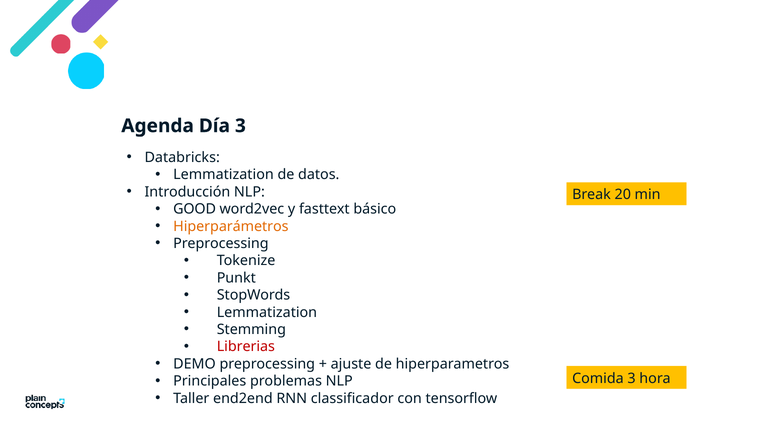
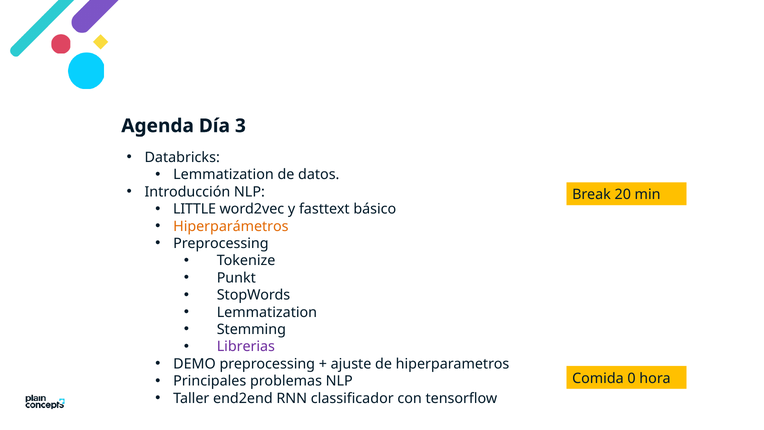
GOOD: GOOD -> LITTLE (195, 209)
Librerias colour: red -> purple (246, 347)
Comida 3: 3 -> 0 (632, 378)
